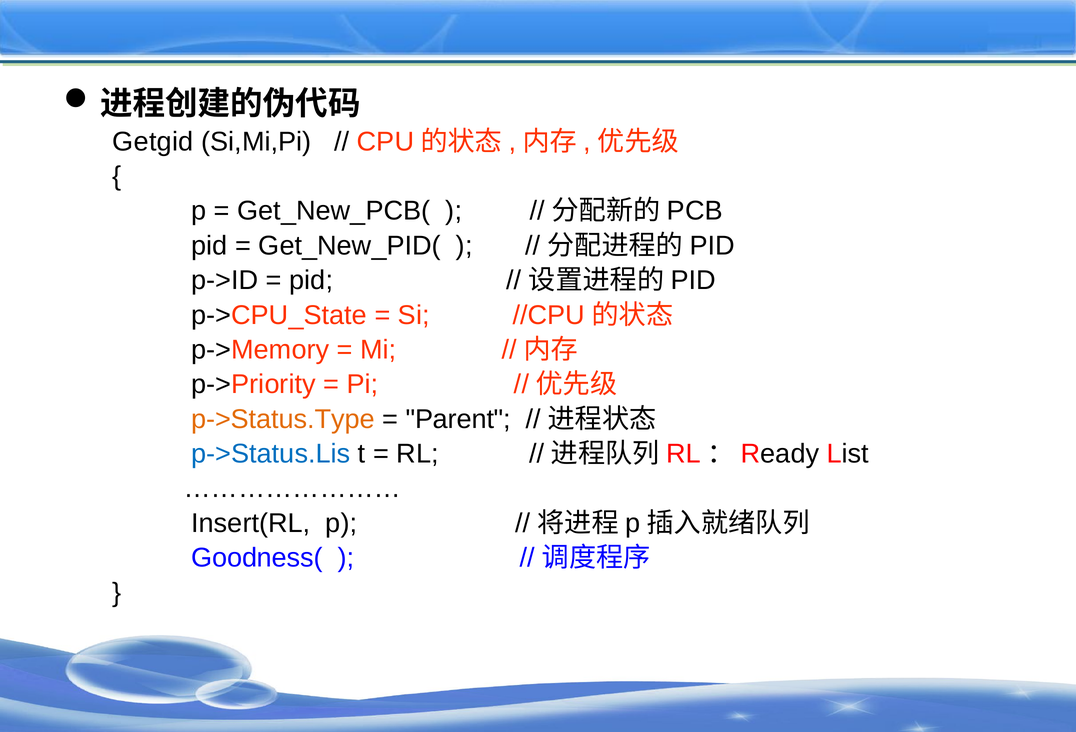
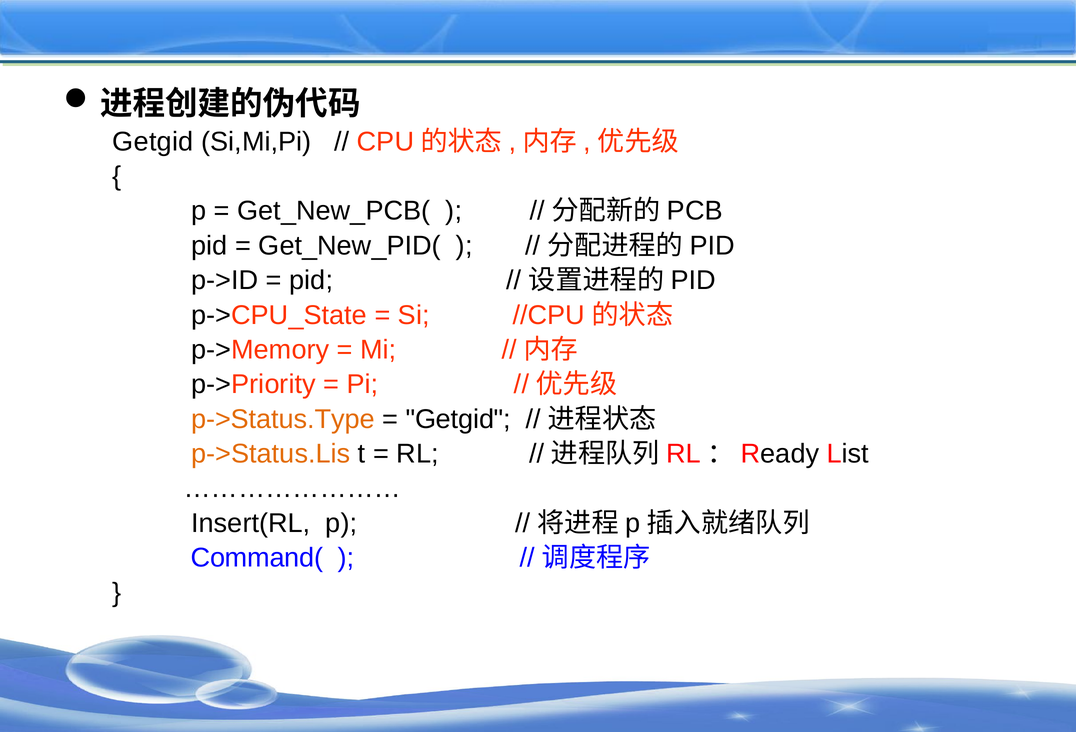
Parent: Parent -> Getgid (458, 419)
p->Status.Lis colour: blue -> orange (271, 454)
Goodness(: Goodness( -> Command( (257, 558)
